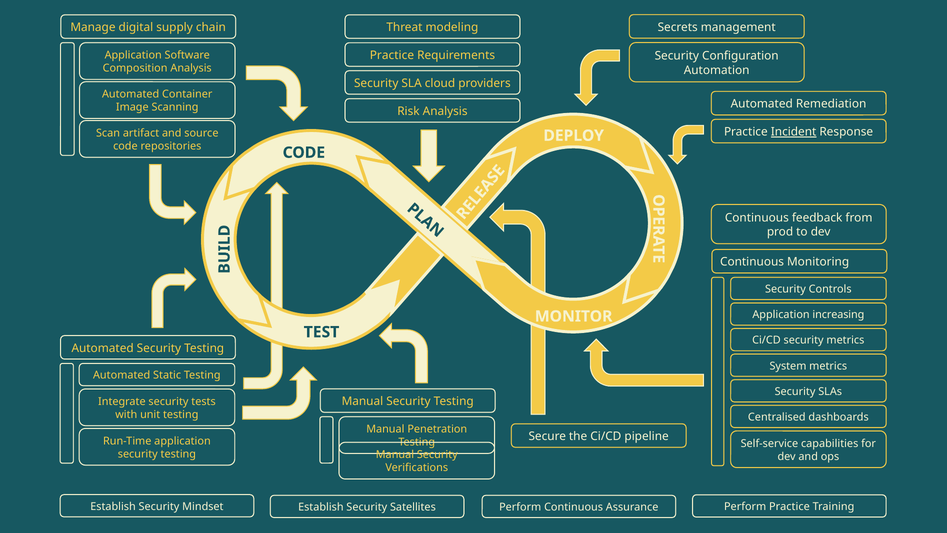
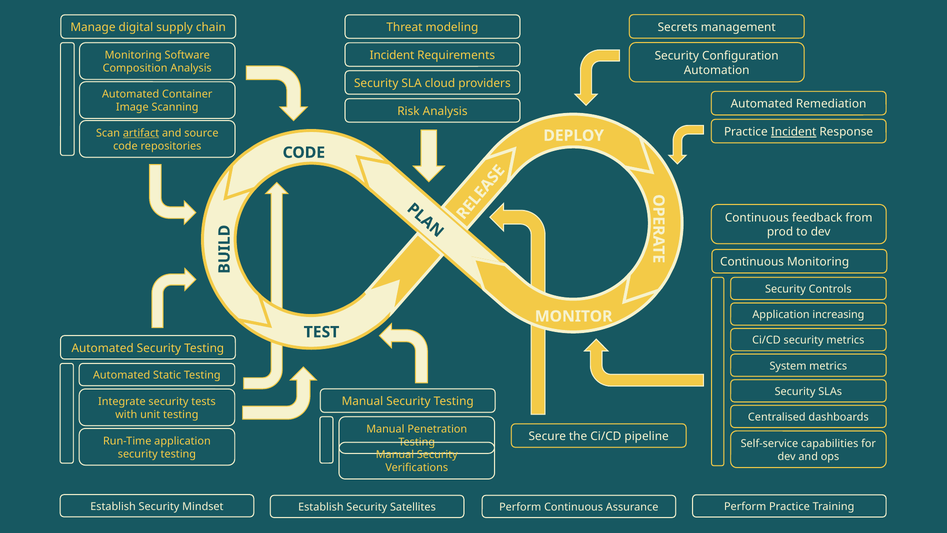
Practice: Practice -> Incident (392, 55)
Application: Application -> Monitoring (133, 55)
artifact underline: none -> present (141, 133)
